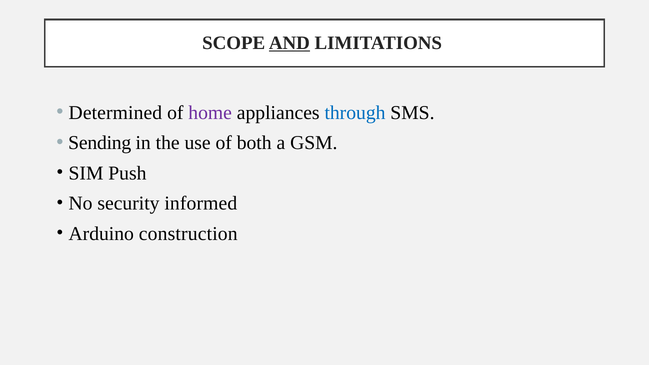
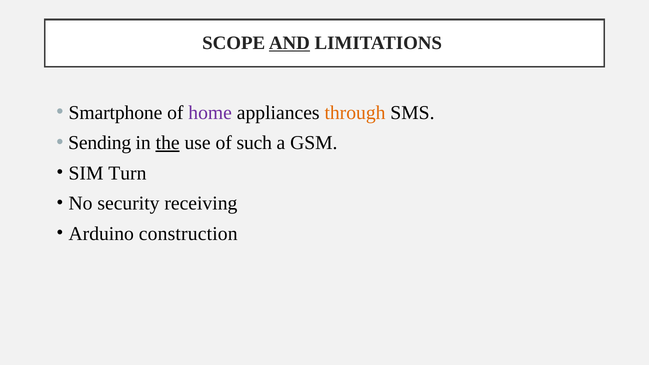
Determined: Determined -> Smartphone (115, 113)
through colour: blue -> orange (355, 113)
the underline: none -> present (168, 143)
both: both -> such (254, 143)
Push: Push -> Turn (127, 173)
informed: informed -> receiving (201, 203)
